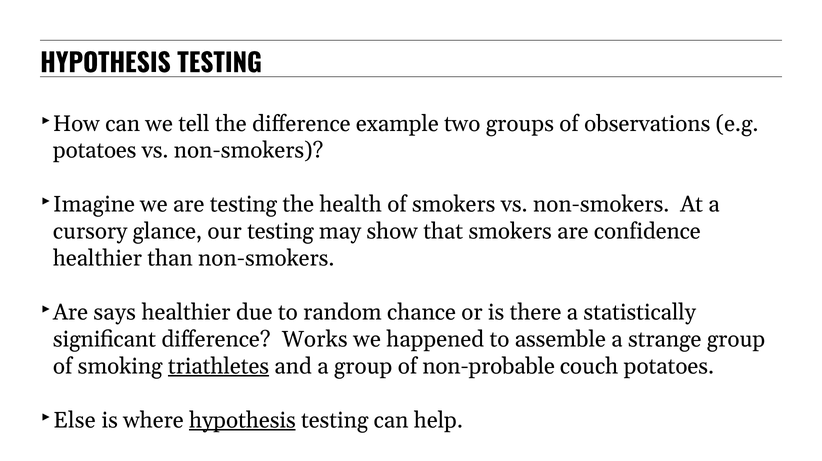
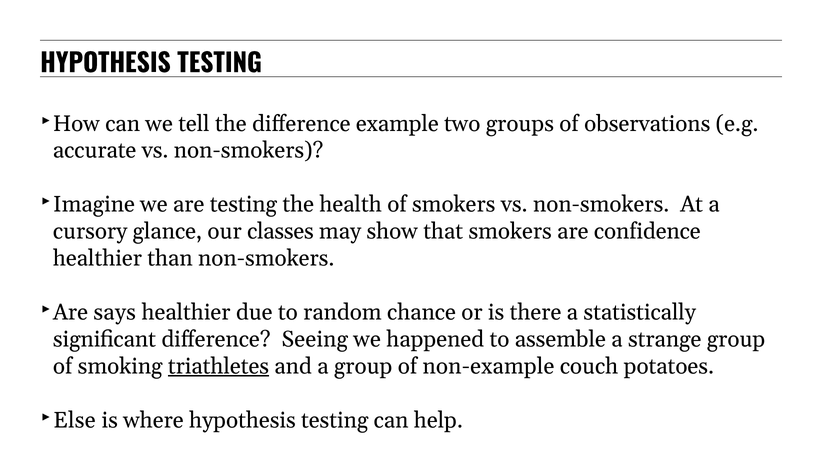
potatoes: potatoes -> accurate (95, 151)
our testing: testing -> classes (280, 232)
Works: Works -> Seeing (315, 340)
non-probable: non-probable -> non-example (488, 367)
hypothesis underline: present -> none (242, 421)
